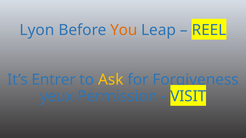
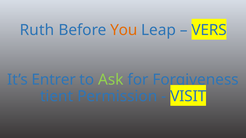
Lyon: Lyon -> Ruth (37, 30)
REEL: REEL -> VERS (209, 30)
Ask colour: yellow -> light green (111, 80)
yeux: yeux -> tient (57, 97)
